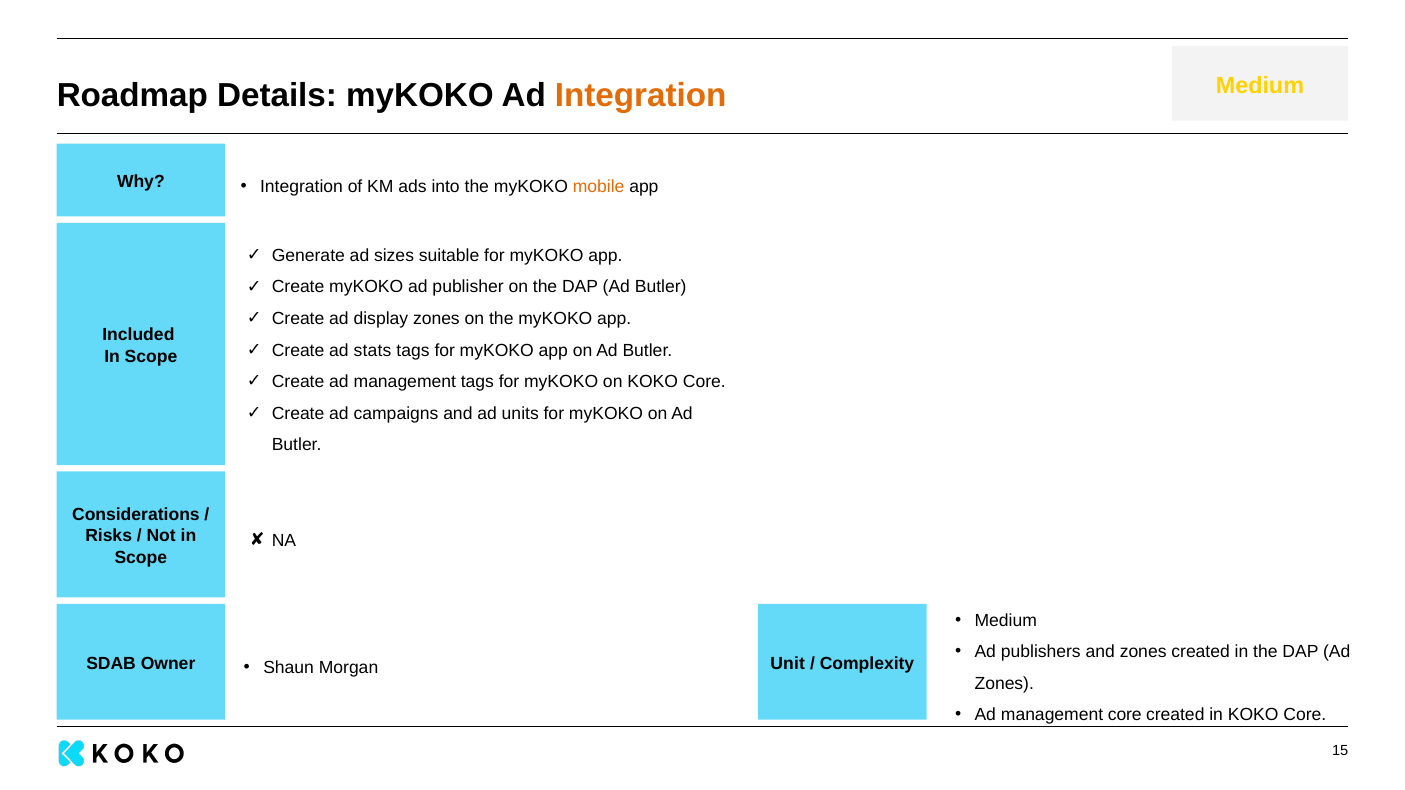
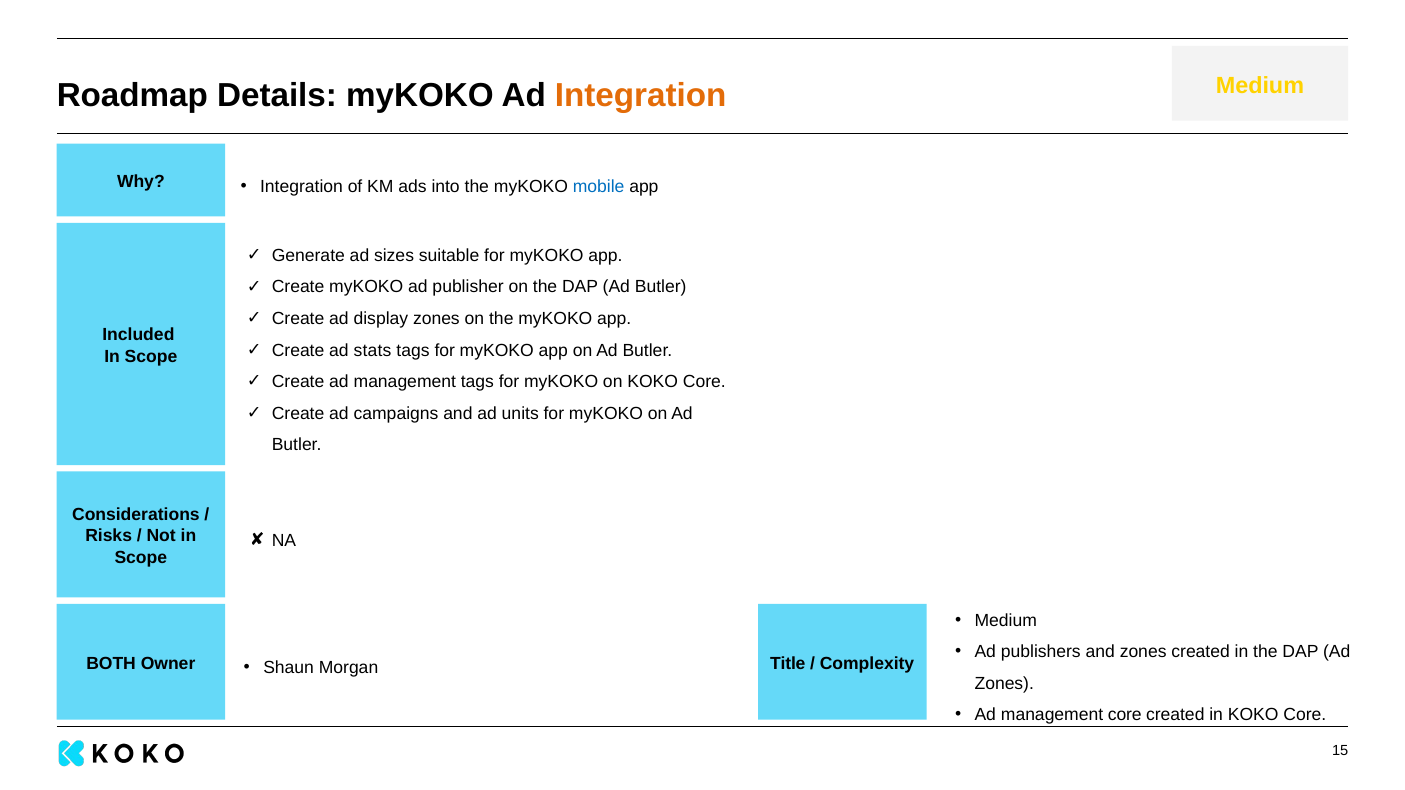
mobile colour: orange -> blue (599, 187)
SDAB: SDAB -> BOTH (111, 663)
Unit: Unit -> Title (788, 663)
